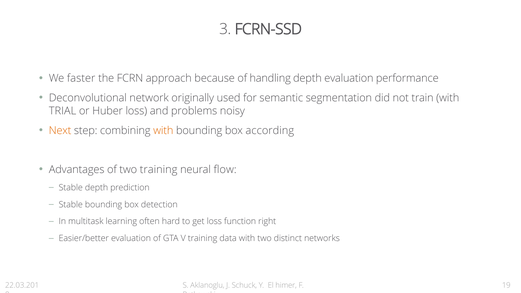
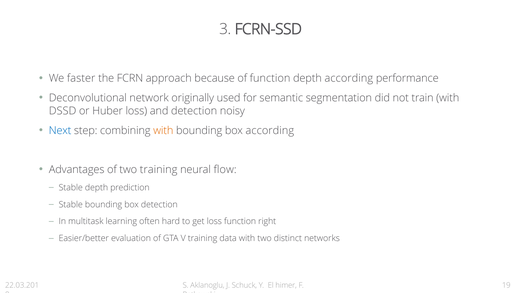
of handling: handling -> function (270, 78)
depth evaluation: evaluation -> according (349, 78)
TRIAL: TRIAL -> DSSD (63, 111)
and problems: problems -> detection (194, 111)
Next colour: orange -> blue (60, 131)
